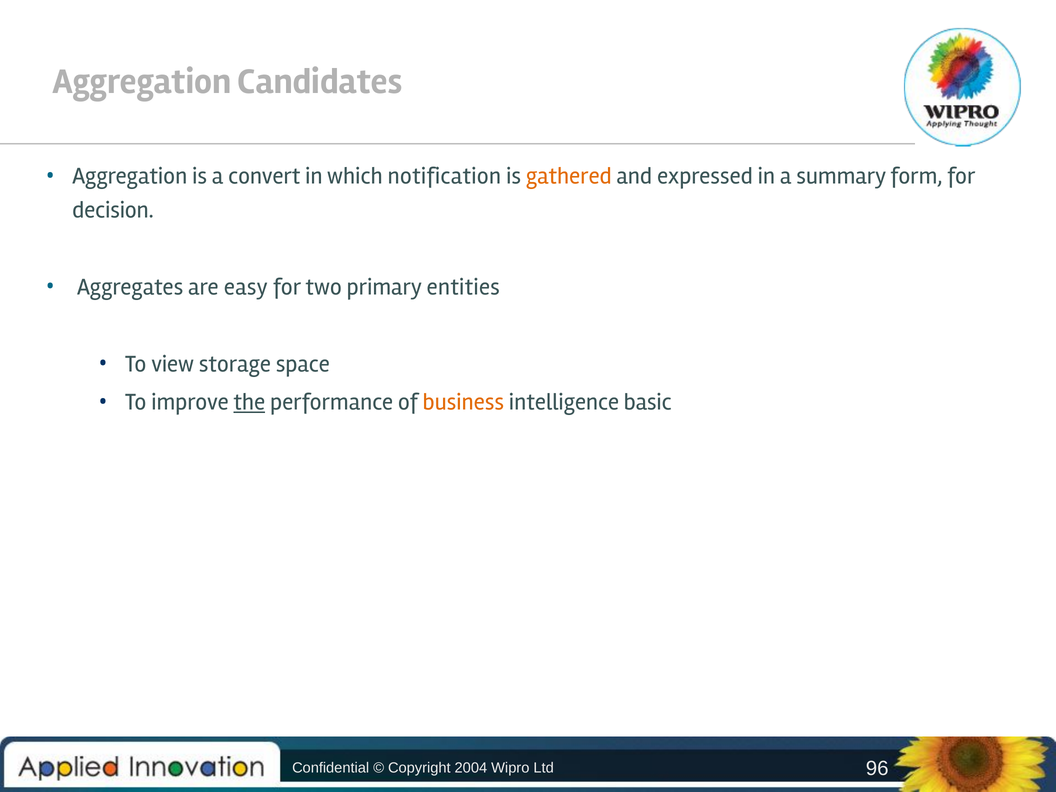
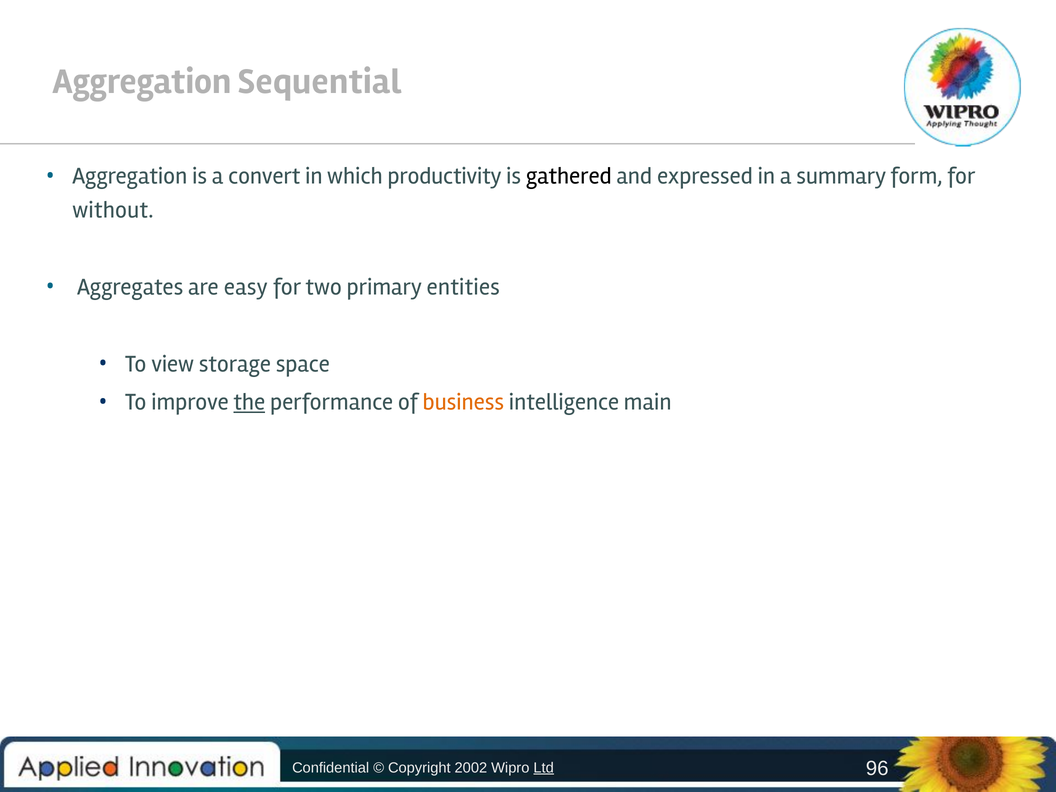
Candidates: Candidates -> Sequential (320, 82)
notification: notification -> productivity (445, 176)
gathered colour: orange -> black (569, 176)
decision: decision -> without (113, 210)
basic: basic -> main (648, 402)
2004: 2004 -> 2002 (471, 768)
Ltd underline: none -> present (544, 768)
